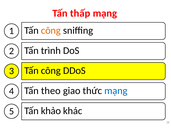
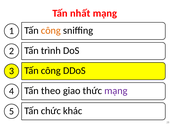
thấp: thấp -> nhất (80, 13)
mạng colour: blue -> purple (116, 91)
khảo: khảo -> chức (51, 111)
